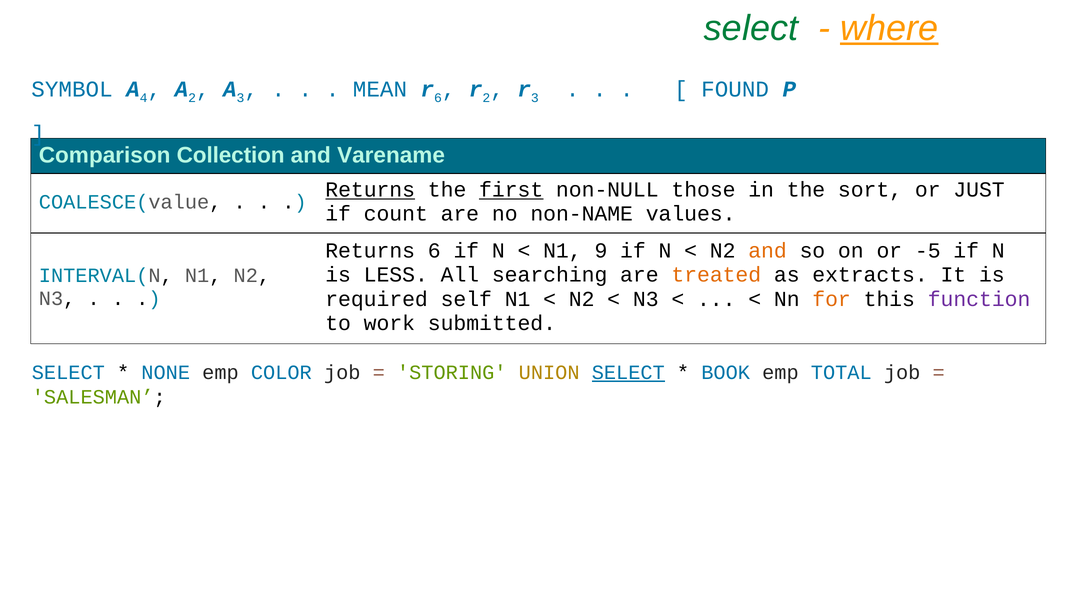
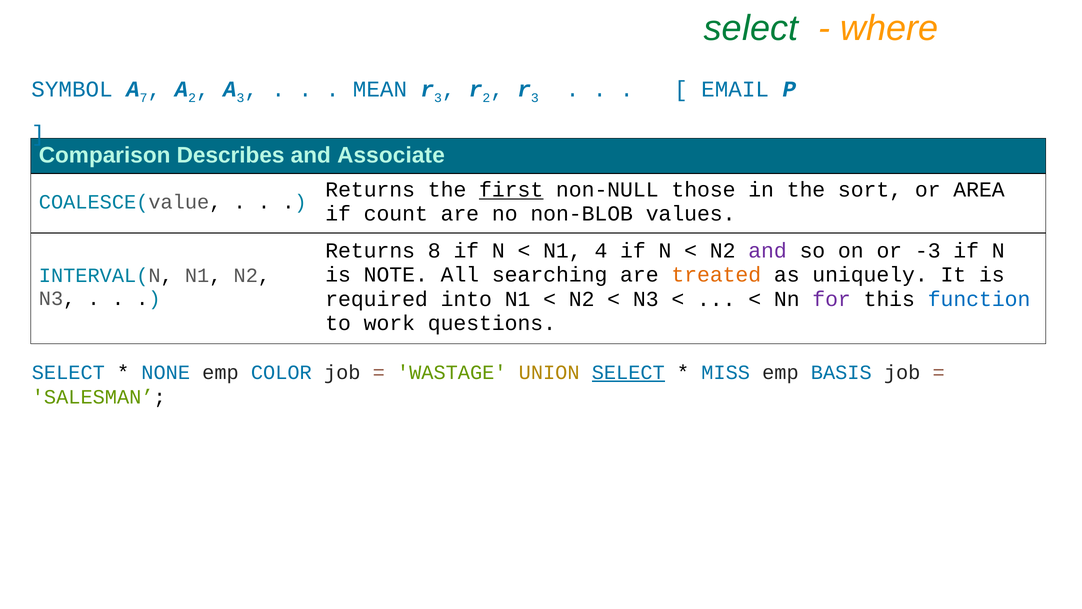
where underline: present -> none (889, 28)
4: 4 -> 7 (144, 98)
6: 6 -> 3 (438, 98)
FOUND: FOUND -> EMAIL (735, 89)
Collection: Collection -> Describes (231, 155)
Varename: Varename -> Associate (391, 155)
Returns underline: present -> none (370, 190)
JUST: JUST -> AREA (979, 190)
non-NAME: non-NAME -> non-BLOB (582, 214)
Returns 6: 6 -> 8 (434, 251)
9: 9 -> 4 (601, 251)
and colour: orange -> purple (768, 251)
-5: -5 -> -3 (928, 251)
LESS: LESS -> NOTE (396, 275)
extracts: extracts -> uniquely (870, 275)
self: self -> into (466, 299)
for colour: orange -> purple (832, 299)
function colour: purple -> blue (979, 299)
submitted: submitted -> questions (492, 323)
STORING: STORING -> WASTAGE (452, 372)
BOOK: BOOK -> MISS (726, 372)
TOTAL: TOTAL -> BASIS (841, 372)
